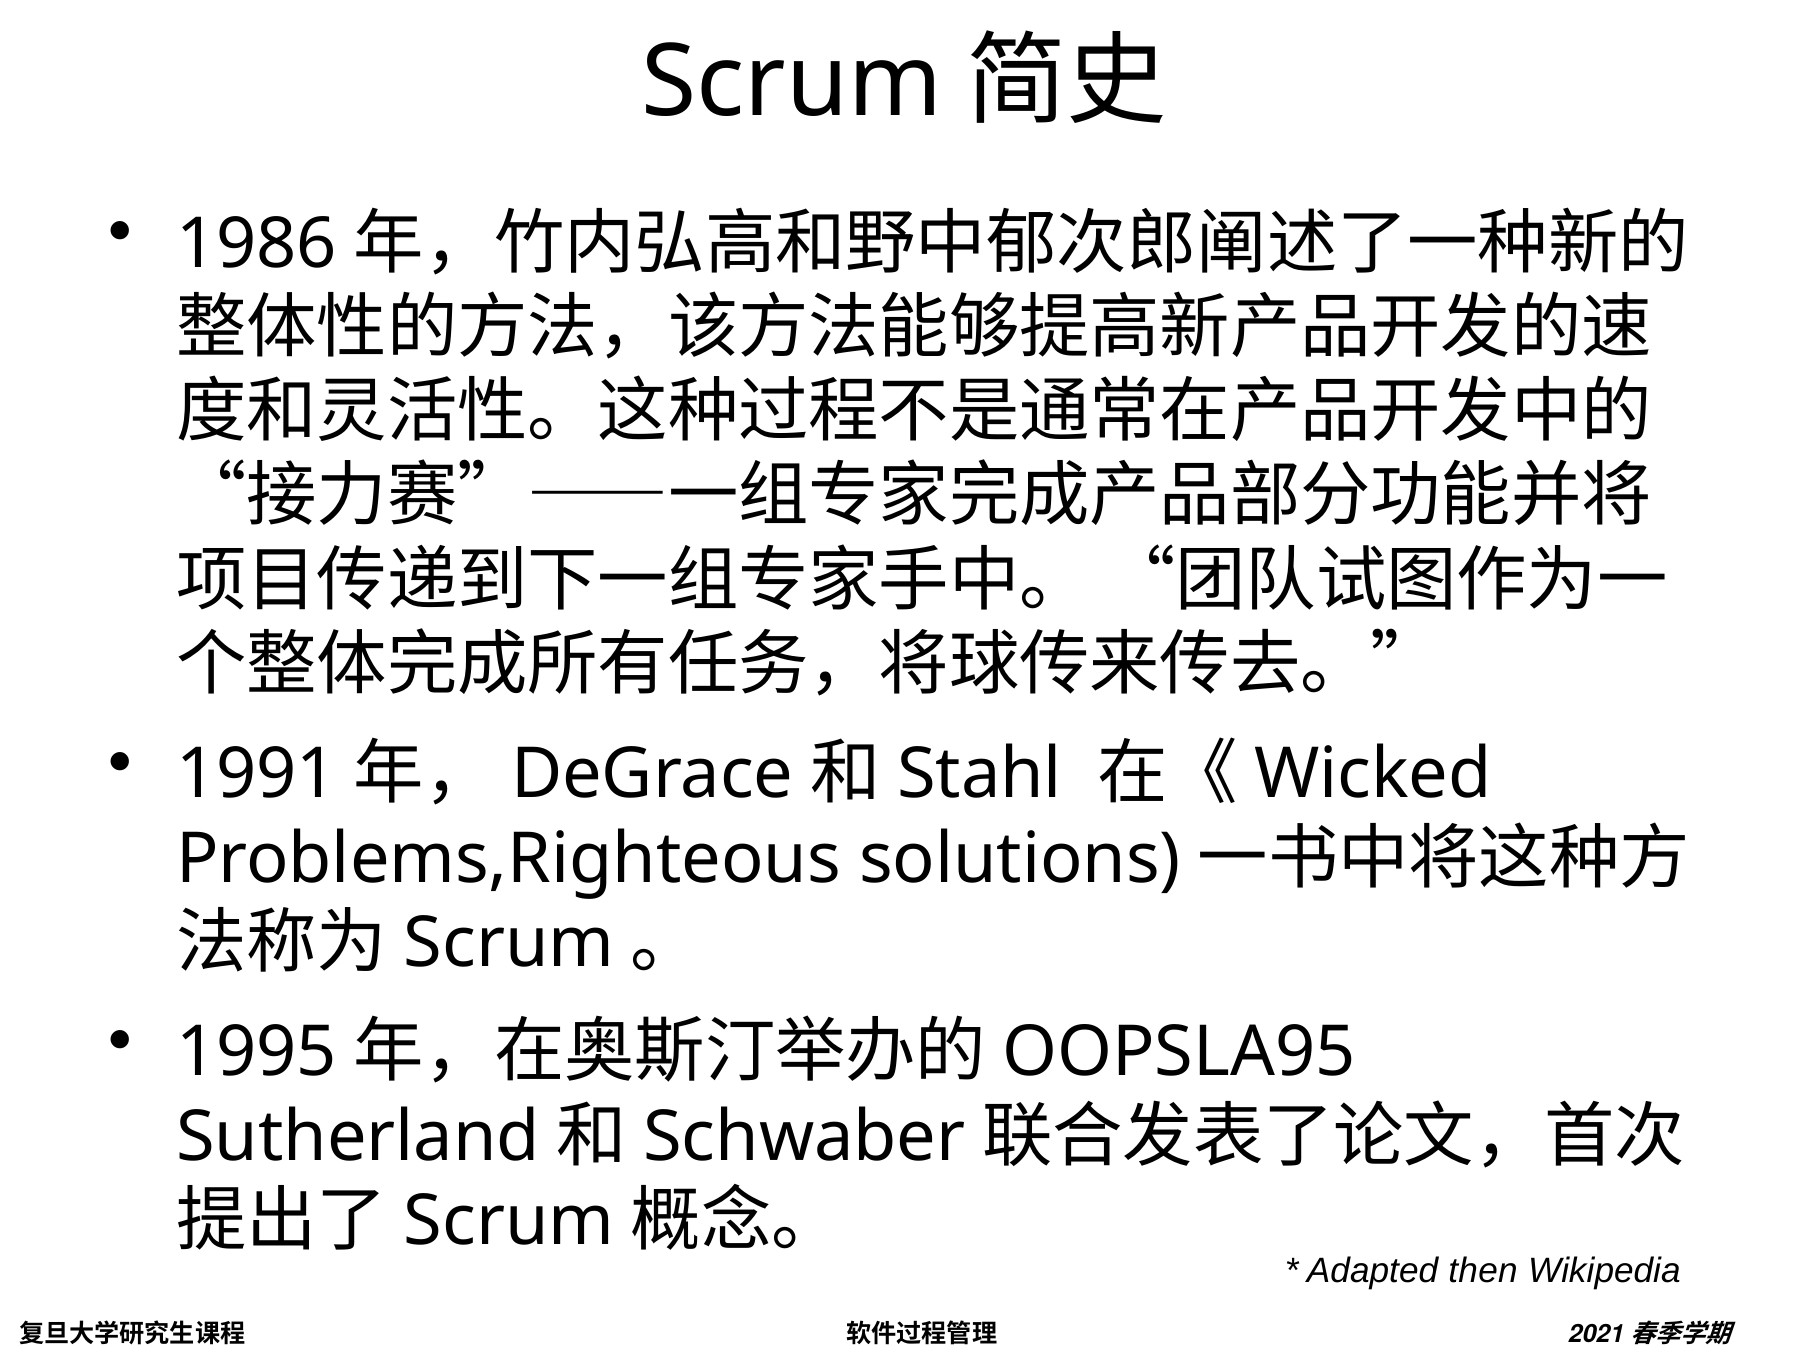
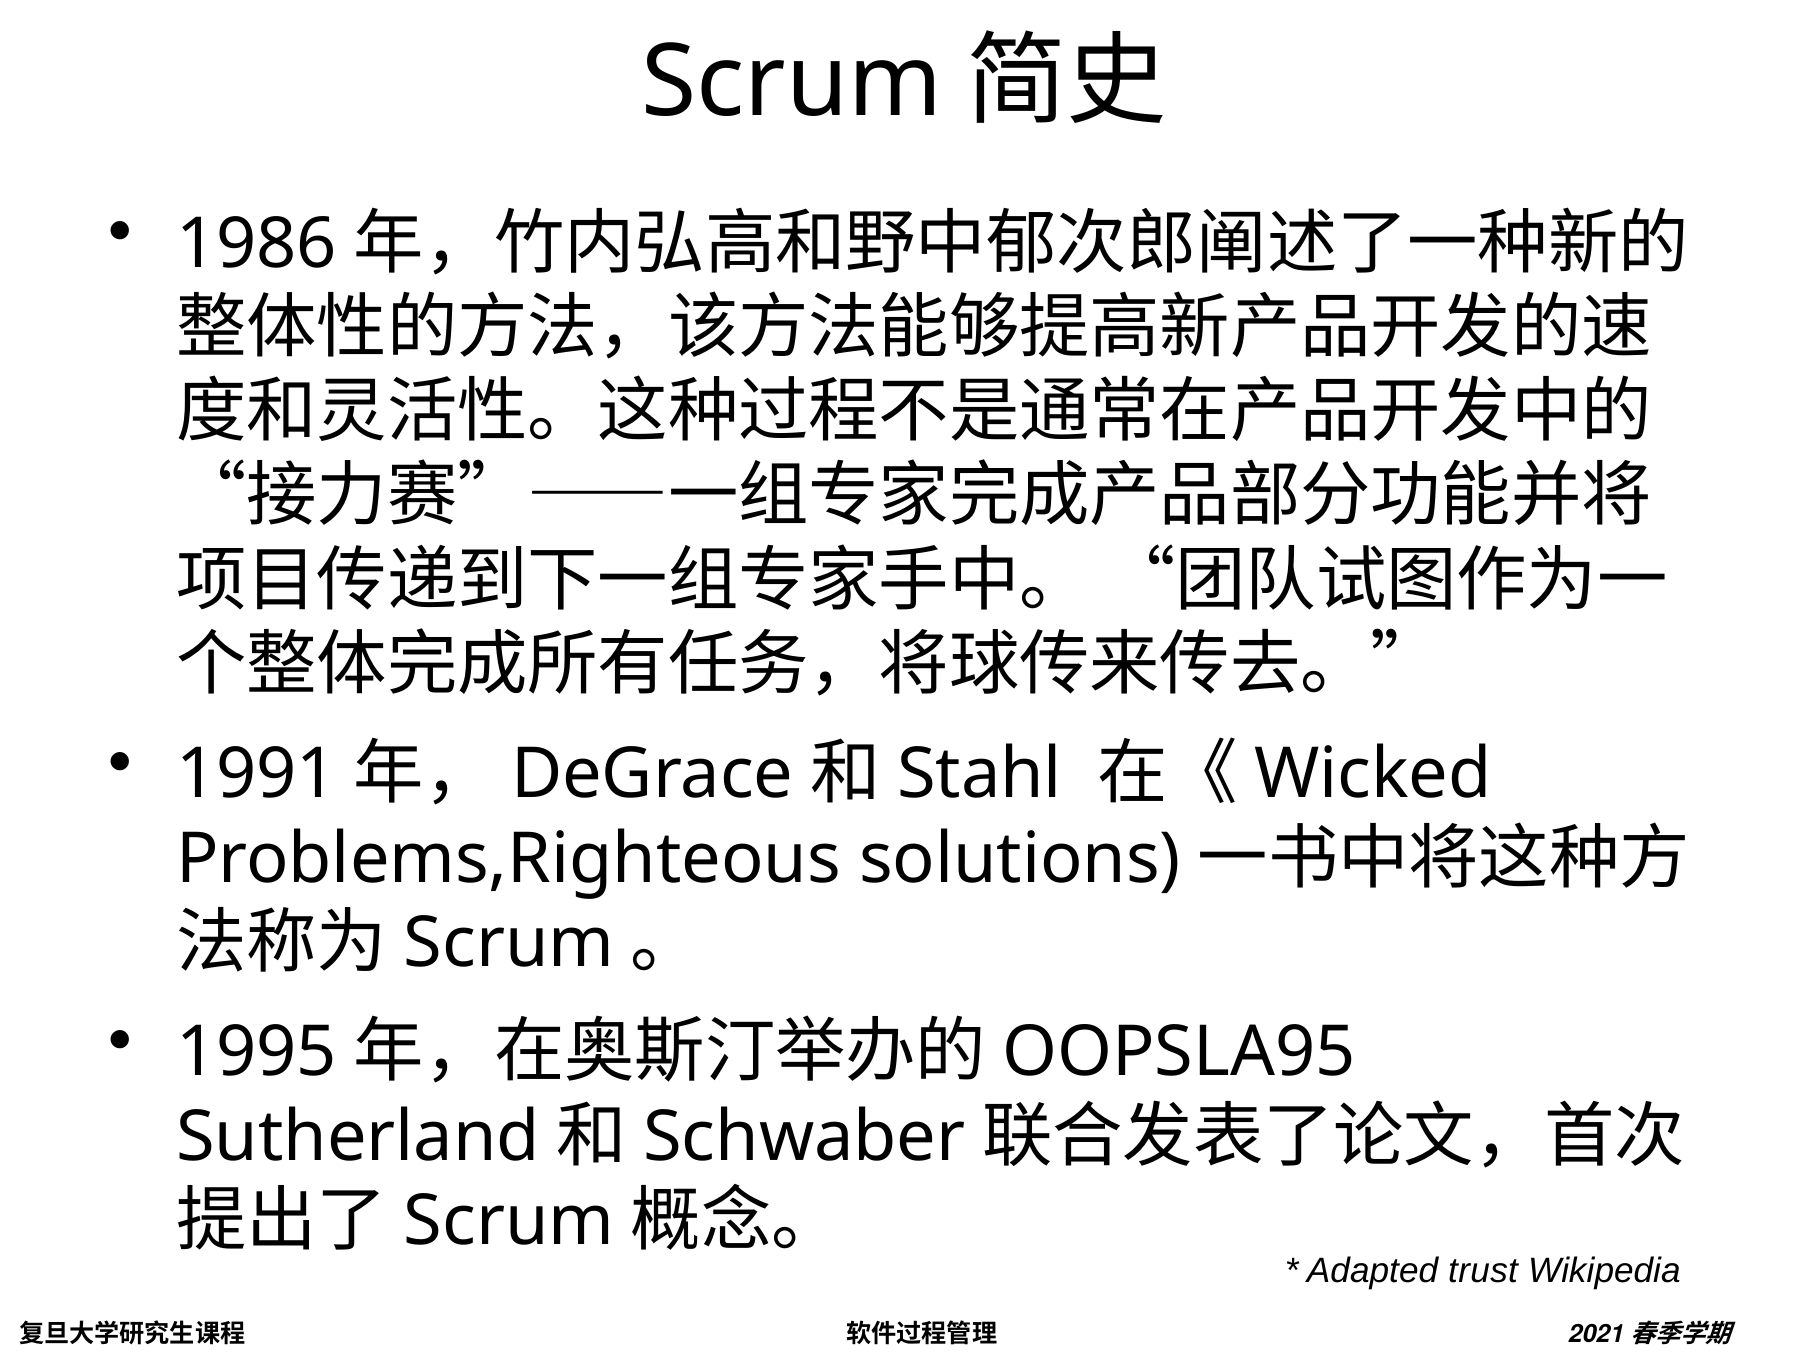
then: then -> trust (1483, 1270)
